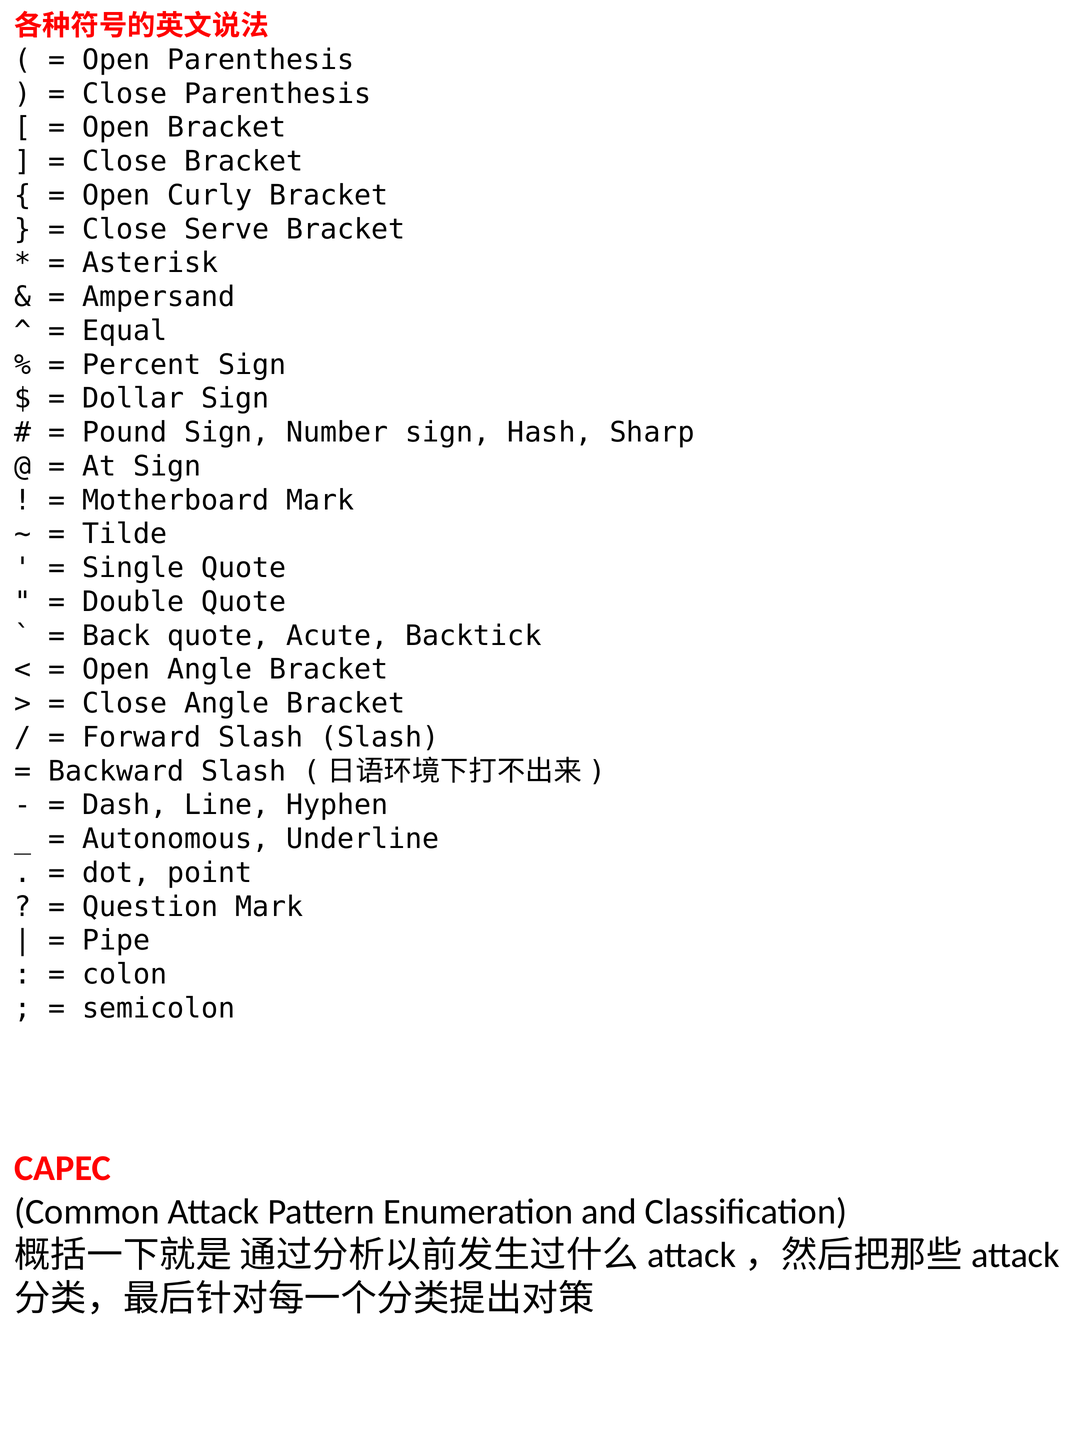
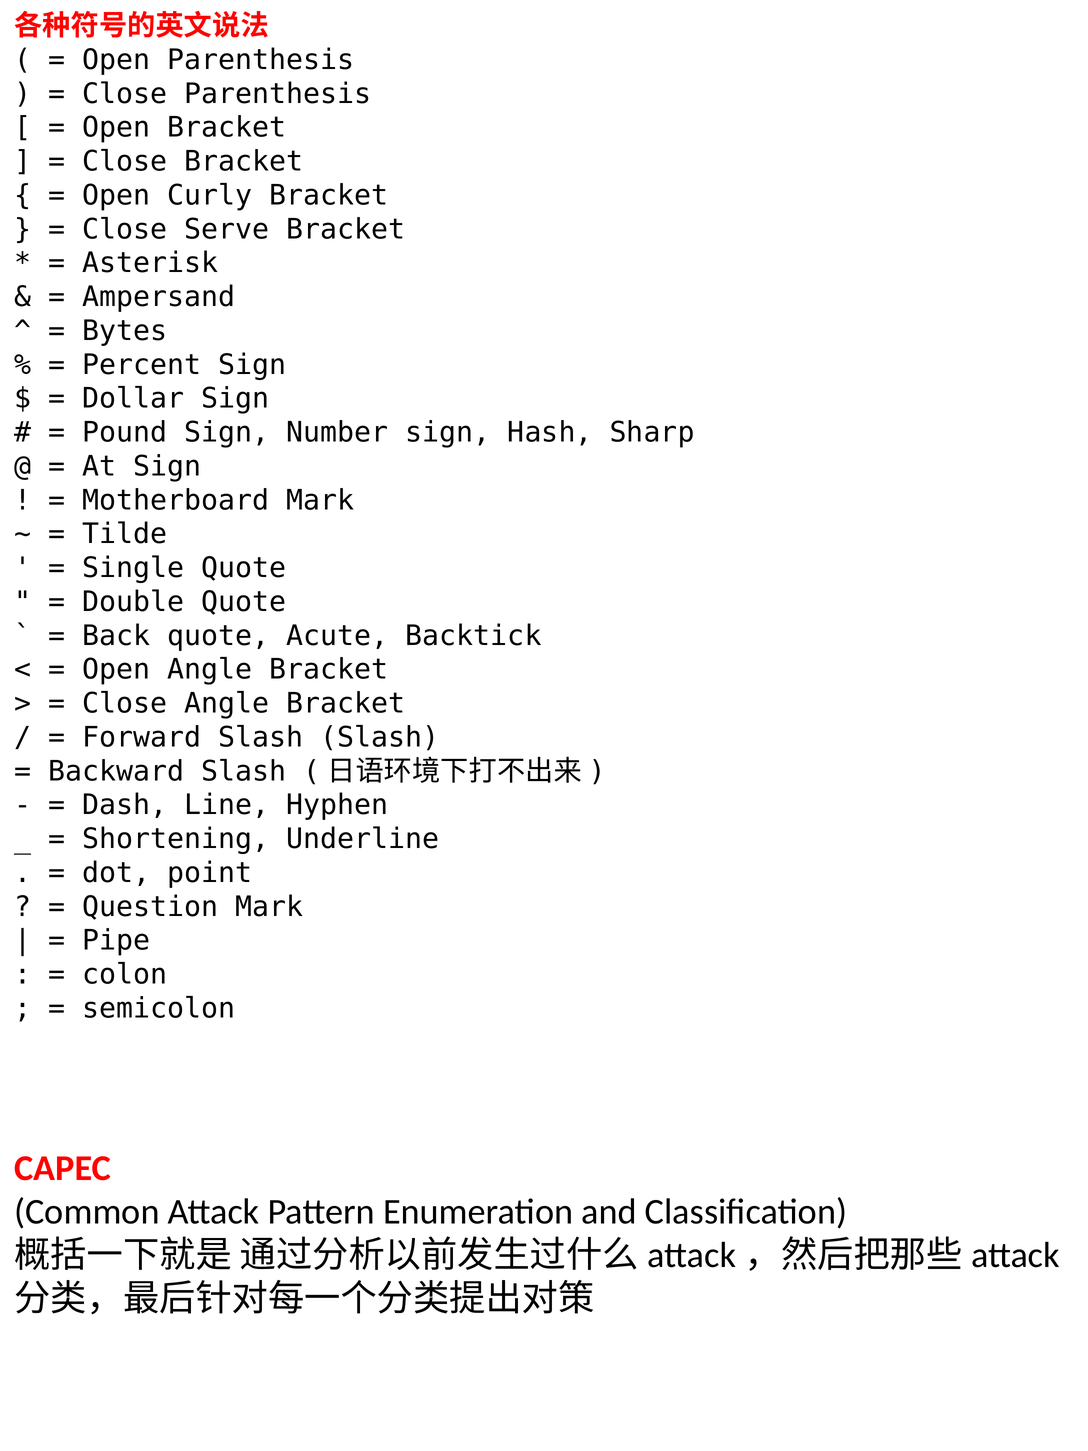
Equal: Equal -> Bytes (125, 331)
Autonomous: Autonomous -> Shortening (176, 839)
